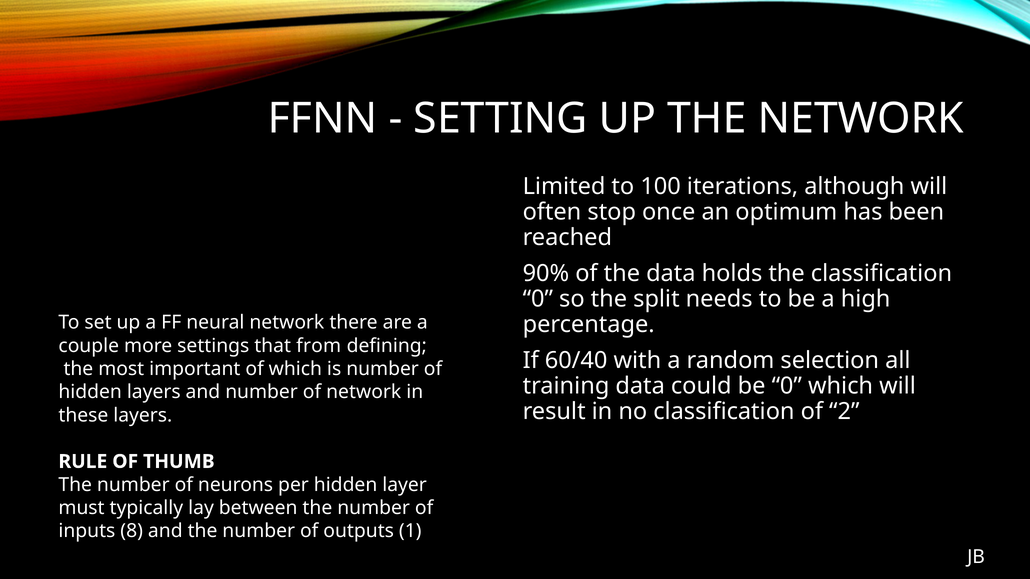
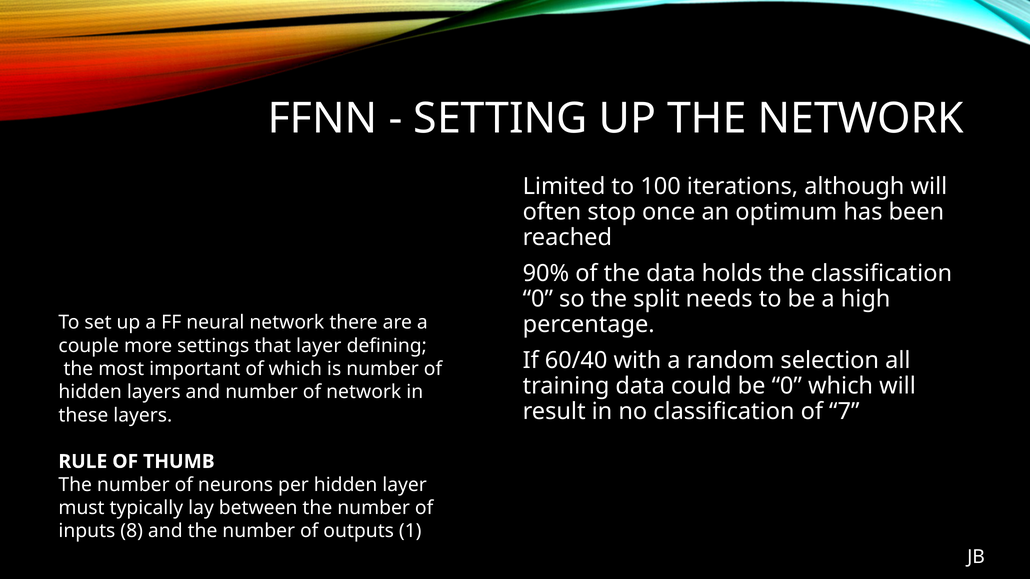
that from: from -> layer (319, 346)
2: 2 -> 7 (844, 412)
